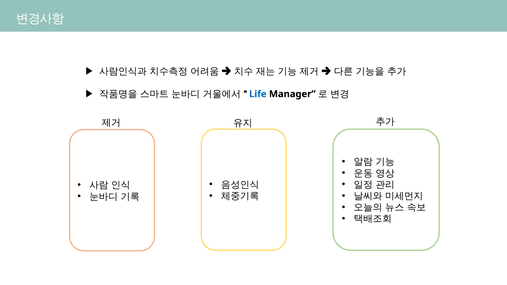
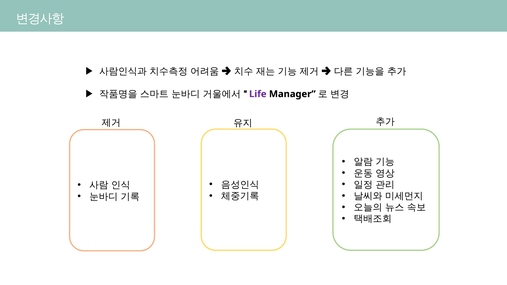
Life colour: blue -> purple (258, 94)
